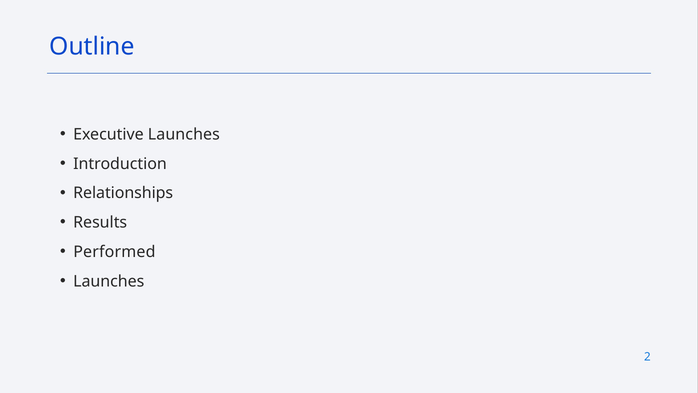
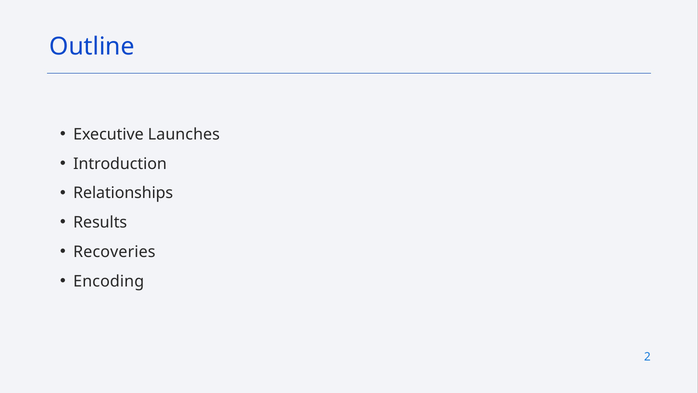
Performed: Performed -> Recoveries (114, 252)
Launches: Launches -> Encoding (109, 281)
